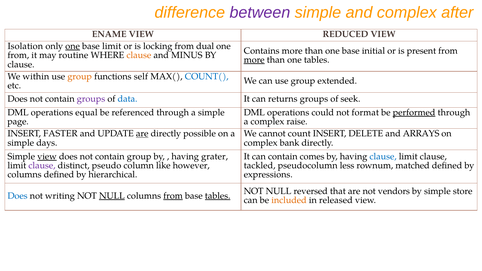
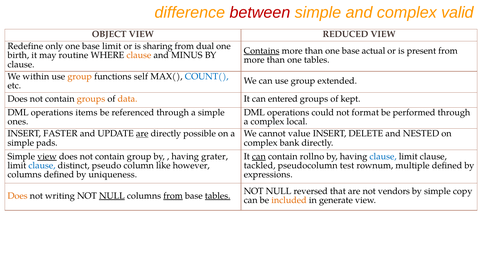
between colour: purple -> red (260, 13)
after: after -> valid (457, 13)
ENAME: ENAME -> OBJECT (109, 34)
Isolation: Isolation -> Redefine (25, 46)
one underline: present -> none (73, 46)
locking: locking -> sharing (158, 46)
Contains underline: none -> present (262, 51)
initial: initial -> actual (374, 51)
from: from -> birth (18, 55)
more underline: present -> none (254, 60)
groups colour: purple -> orange (91, 99)
data colour: blue -> orange (127, 99)
returns: returns -> entered (283, 99)
seek: seek -> kept (350, 99)
equal: equal -> items (86, 113)
performed underline: present -> none (414, 113)
page: page -> ones (18, 122)
raise: raise -> local (297, 122)
count: count -> value (299, 134)
ARRAYS: ARRAYS -> NESTED (421, 134)
days: days -> pads (47, 143)
can underline: none -> present (259, 156)
comes: comes -> rollno (312, 156)
clause colour: purple -> blue (42, 166)
less: less -> test (347, 166)
matched: matched -> multiple (413, 166)
hierarchical: hierarchical -> uniqueness (113, 175)
store: store -> copy (463, 191)
Does colour: blue -> orange (18, 196)
released: released -> generate (336, 200)
